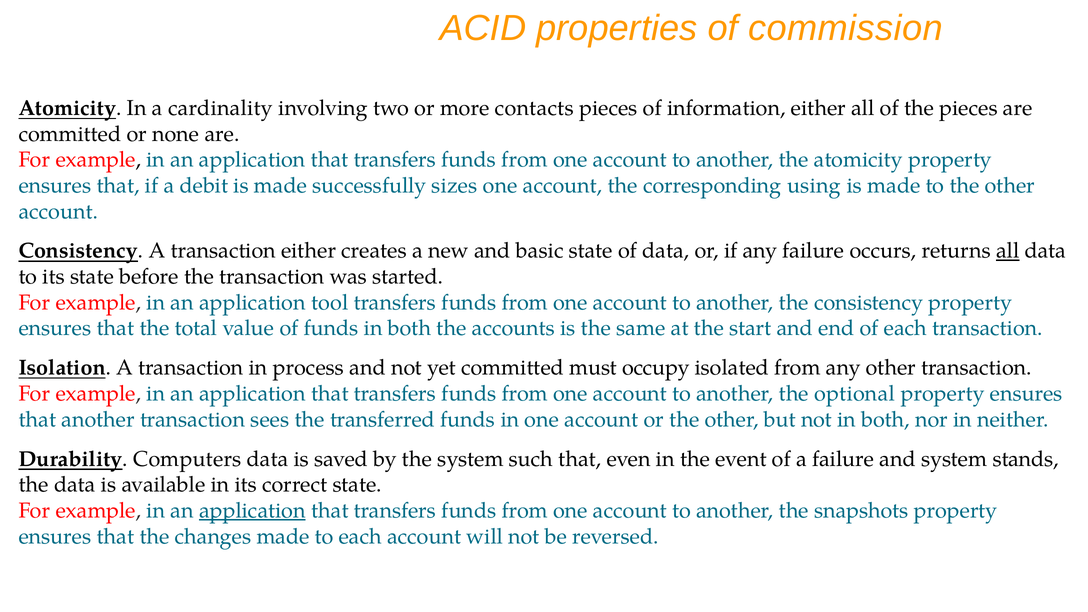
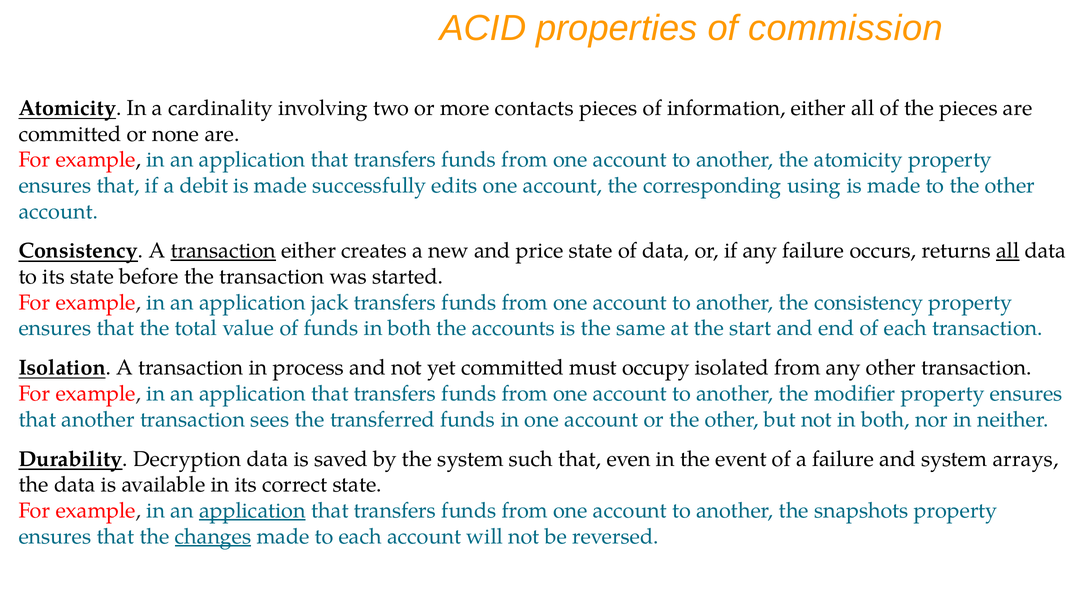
sizes: sizes -> edits (454, 186)
transaction underline: none -> present (223, 251)
basic: basic -> price (540, 251)
tool: tool -> jack (330, 303)
optional: optional -> modifier (855, 394)
Computers: Computers -> Decryption (187, 459)
stands: stands -> arrays (1025, 459)
changes underline: none -> present (213, 536)
